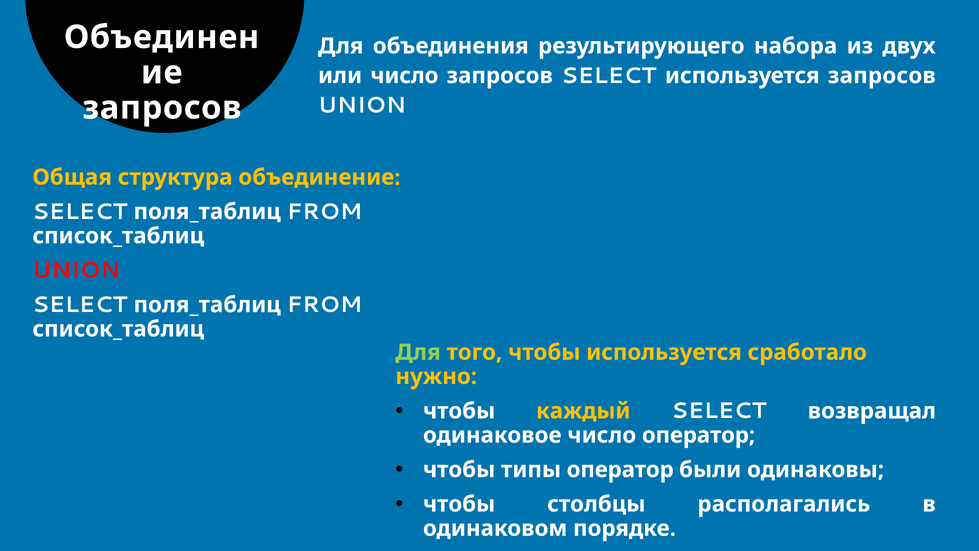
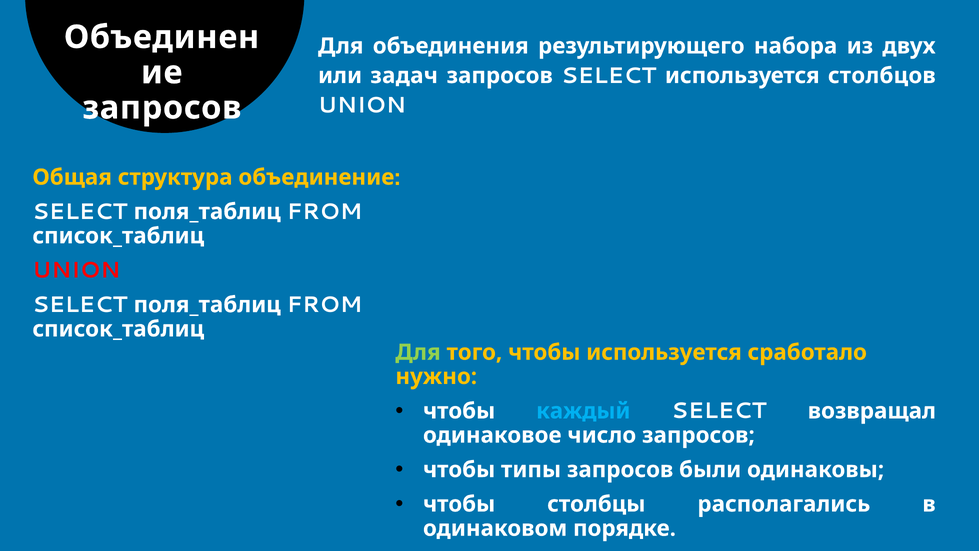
или число: число -> задач (404, 76)
используется запросов: запросов -> столбцов (882, 76)
каждый colour: yellow -> light blue (583, 411)
число оператор: оператор -> запросов (698, 435)
типы оператор: оператор -> запросов (620, 469)
